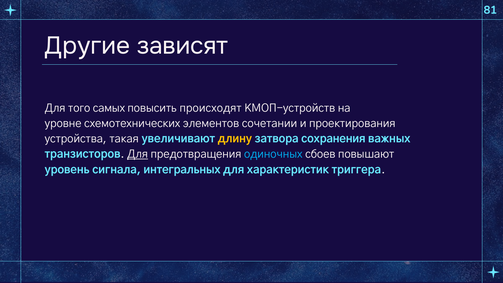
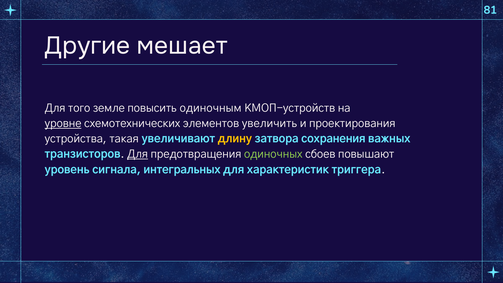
зависят: зависят -> мешает (182, 46)
самых: самых -> земле (109, 108)
происходят: происходят -> одиночным (211, 108)
уровне underline: none -> present (63, 123)
сочетании: сочетании -> увеличить (269, 123)
одиночных colour: light blue -> light green (273, 154)
